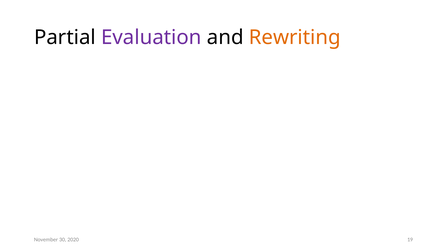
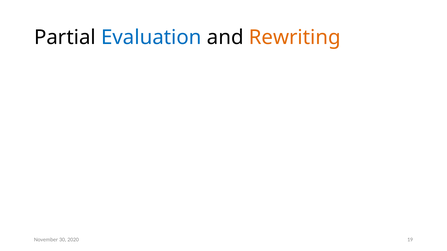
Evaluation colour: purple -> blue (151, 38)
